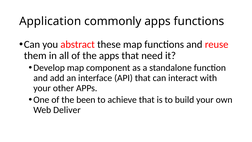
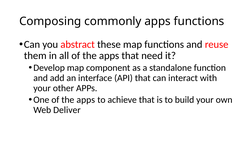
Application: Application -> Composing (50, 21)
One of the been: been -> apps (86, 100)
